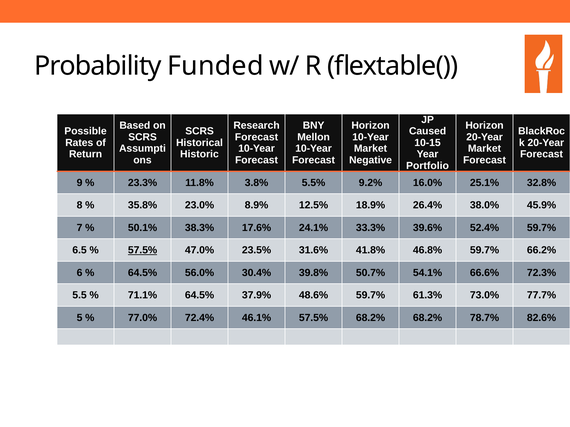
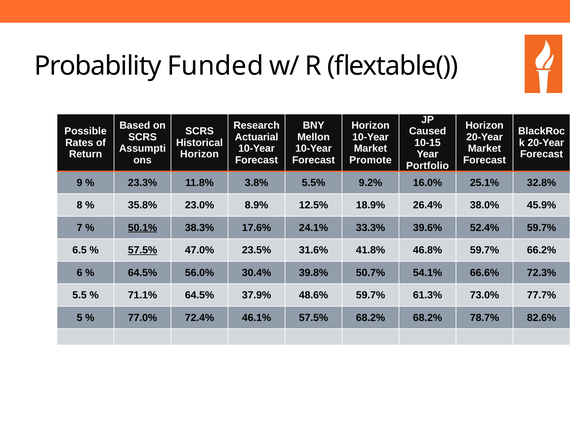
Forecast: Forecast -> Actuarial (257, 137)
Historic: Historic -> Horizon (199, 154)
Negative: Negative -> Promote (370, 160)
50.1% underline: none -> present (143, 228)
